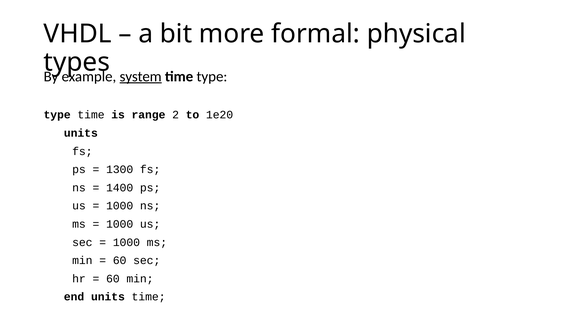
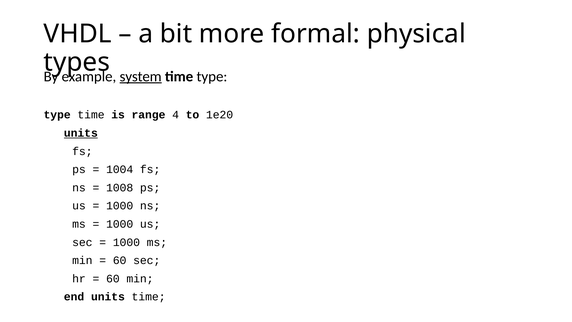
2: 2 -> 4 (176, 115)
units underline: none -> present (81, 133)
1300: 1300 -> 1004 (120, 169)
1400: 1400 -> 1008 (120, 188)
